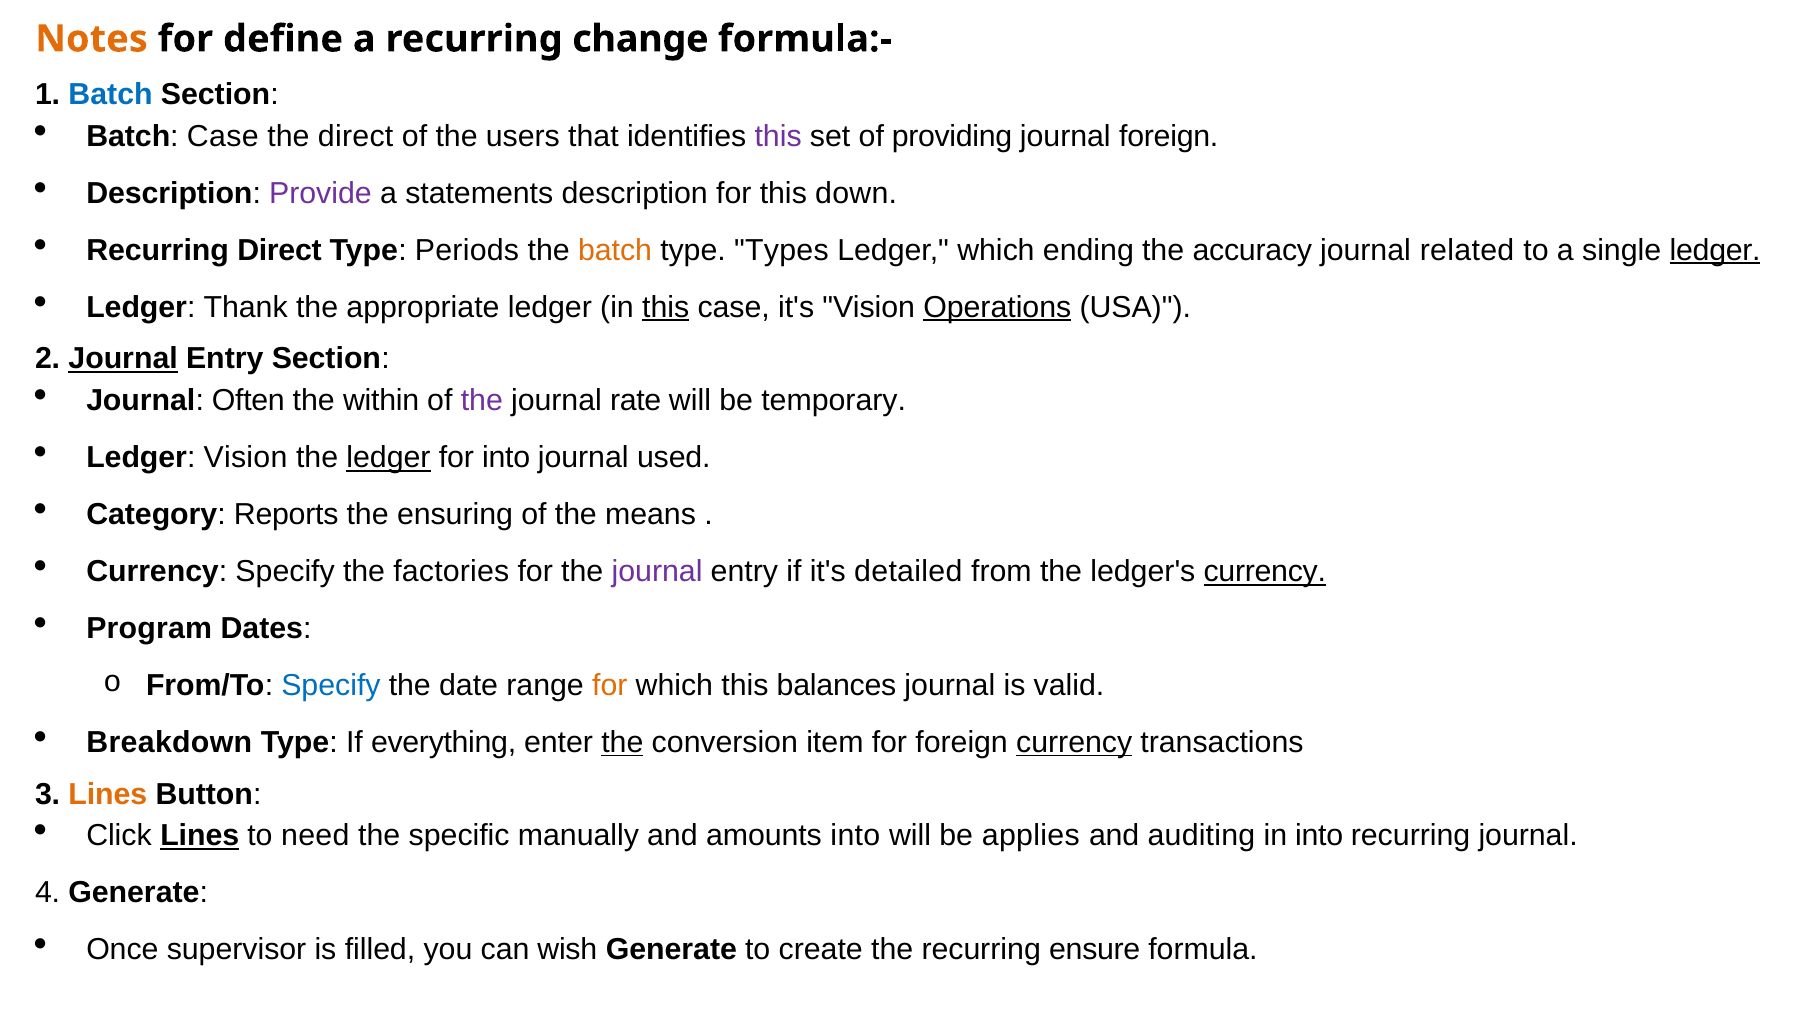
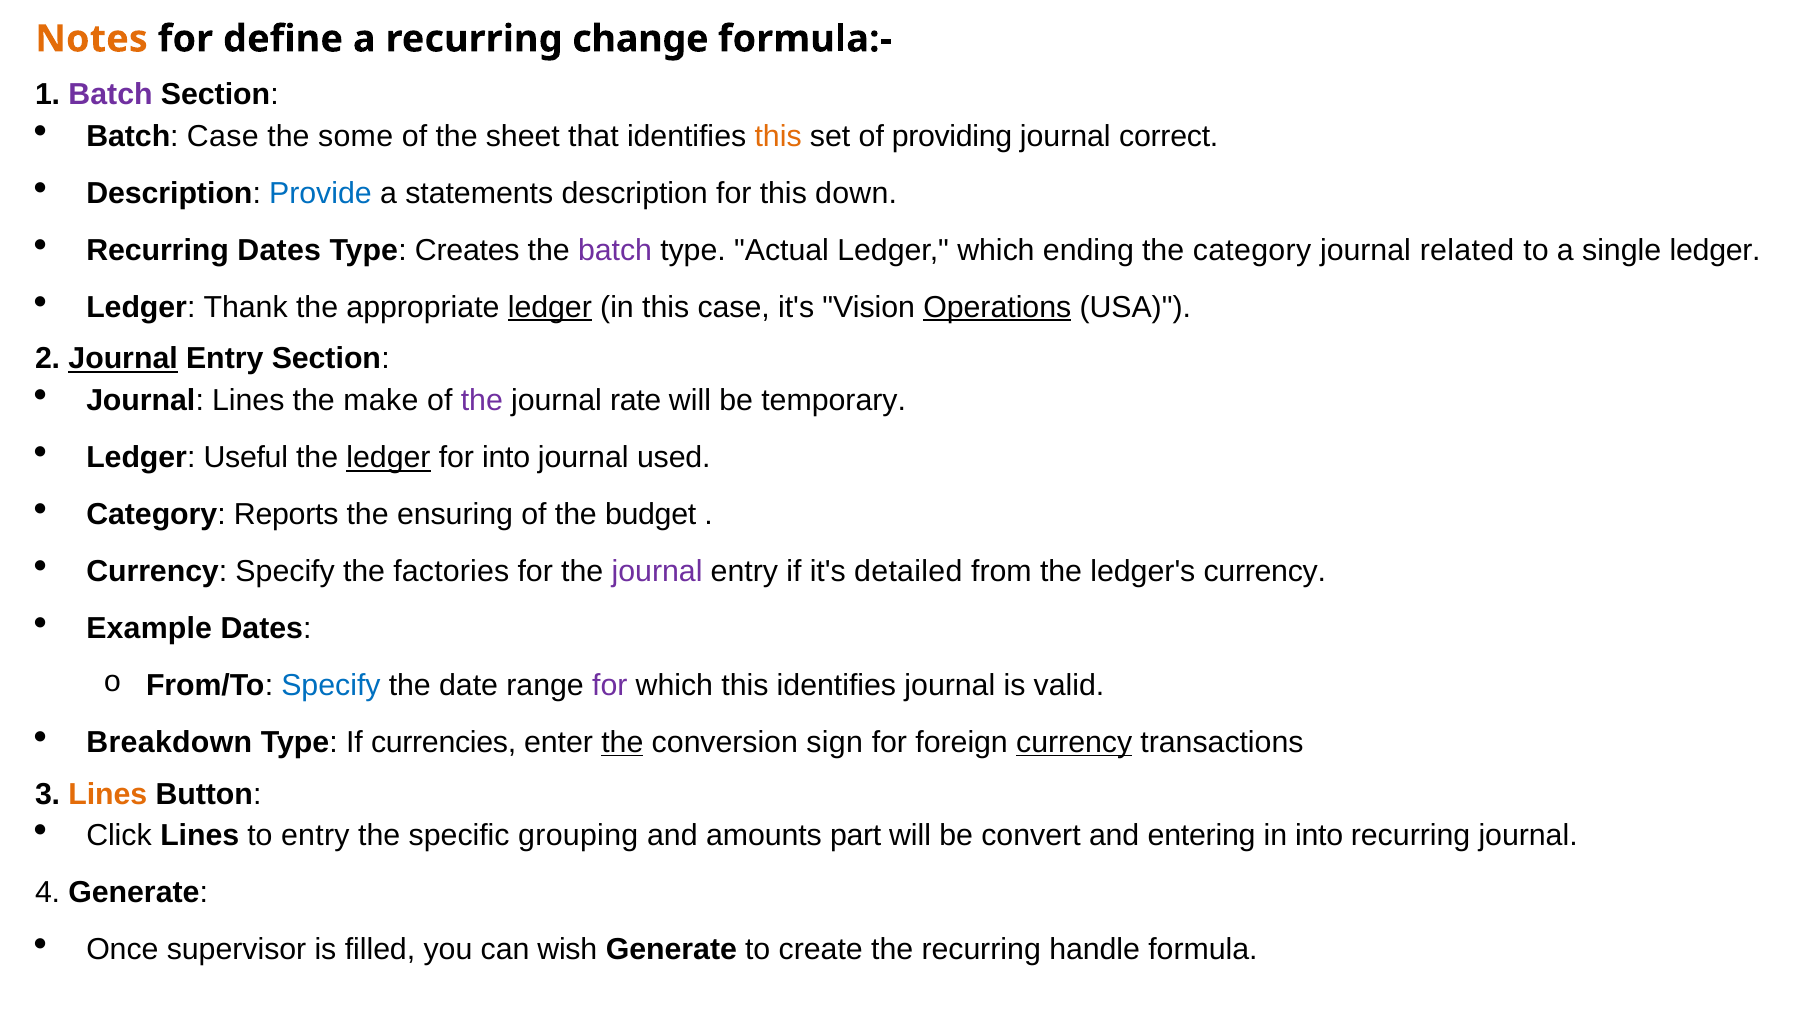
Batch colour: blue -> purple (111, 95)
the direct: direct -> some (356, 136)
users: users -> sheet (523, 136)
this colour: purple -> orange (778, 136)
journal foreign: foreign -> correct (1169, 136)
Provide colour: purple -> blue (320, 193)
Recurring Direct: Direct -> Dates (279, 250)
Periods: Periods -> Creates (467, 250)
batch colour: orange -> purple (615, 250)
Types: Types -> Actual (782, 250)
the accuracy: accuracy -> category (1252, 250)
ledger underline: present -> none (1715, 250)
ledger underline: none -> present (550, 307)
this underline: present -> none (666, 307)
Journal Often: Often -> Lines (248, 401)
within: within -> make (381, 401)
Ledger Vision: Vision -> Useful (246, 458)
means: means -> budget (651, 514)
currency underline: present -> none (1265, 571)
Program: Program -> Example (149, 628)
for colour: orange -> purple (610, 685)
this balances: balances -> identifies (836, 685)
everything: everything -> currencies (444, 742)
item: item -> sign (835, 742)
Lines underline: present -> none (200, 836)
to need: need -> entry (315, 836)
manually: manually -> grouping (578, 836)
amounts into: into -> part (856, 836)
applies: applies -> convert (1031, 836)
auditing: auditing -> entering (1202, 836)
ensure: ensure -> handle (1095, 950)
